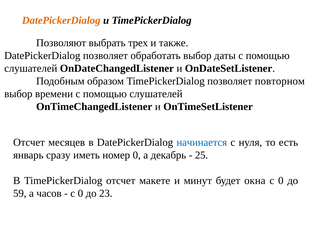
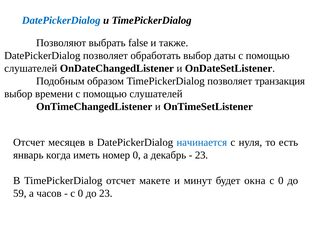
DatePickerDialog colour: orange -> blue (61, 20)
трех: трех -> false (138, 43)
повторном: повторном -> транзакция (280, 81)
сразу: сразу -> когда (58, 155)
25: 25 -> 23 (201, 155)
